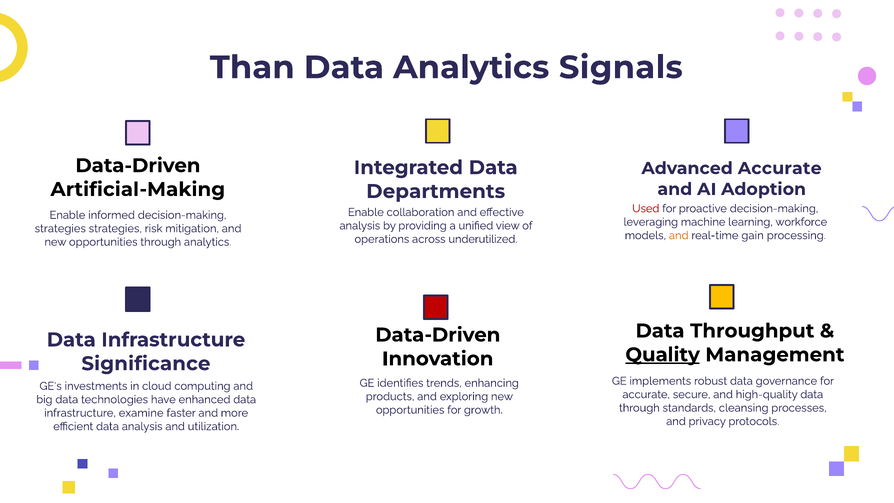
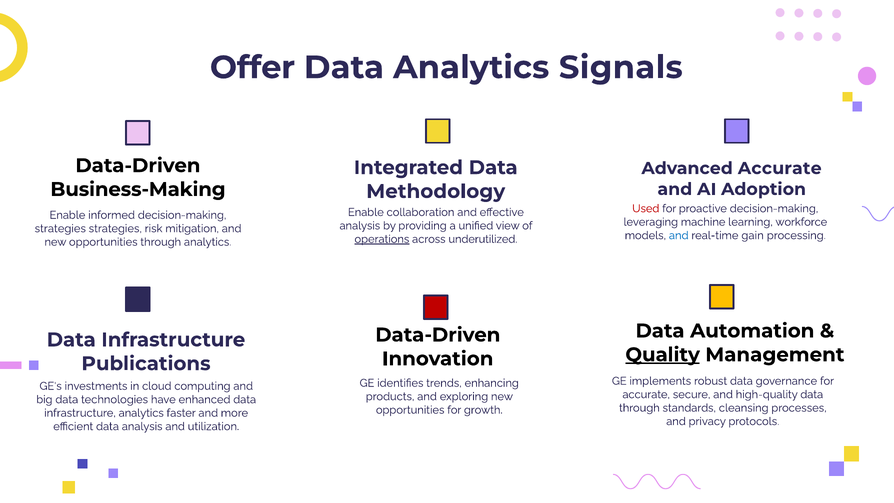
Than: Than -> Offer (252, 68)
Artificial-Making: Artificial-Making -> Business-Making (138, 189)
Departments: Departments -> Methodology (436, 191)
and colour: orange -> blue (679, 235)
operations underline: none -> present (382, 239)
Throughput: Throughput -> Automation (752, 331)
Significance: Significance -> Publications (146, 364)
infrastructure examine: examine -> analytics (141, 413)
